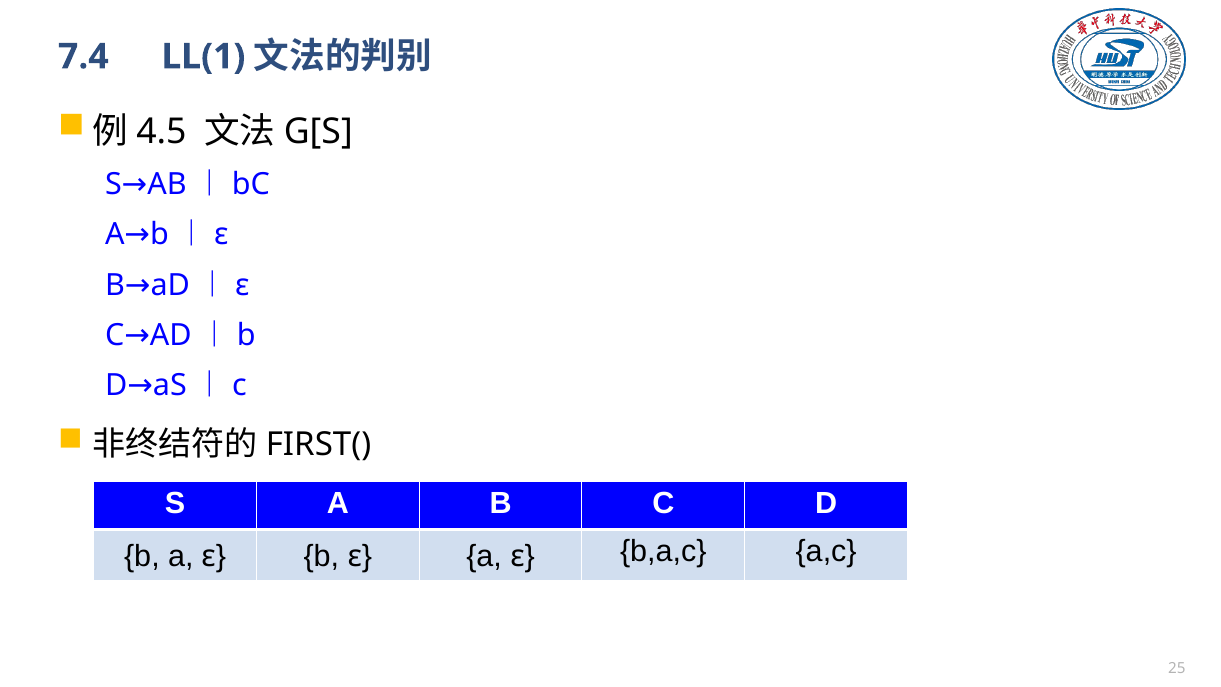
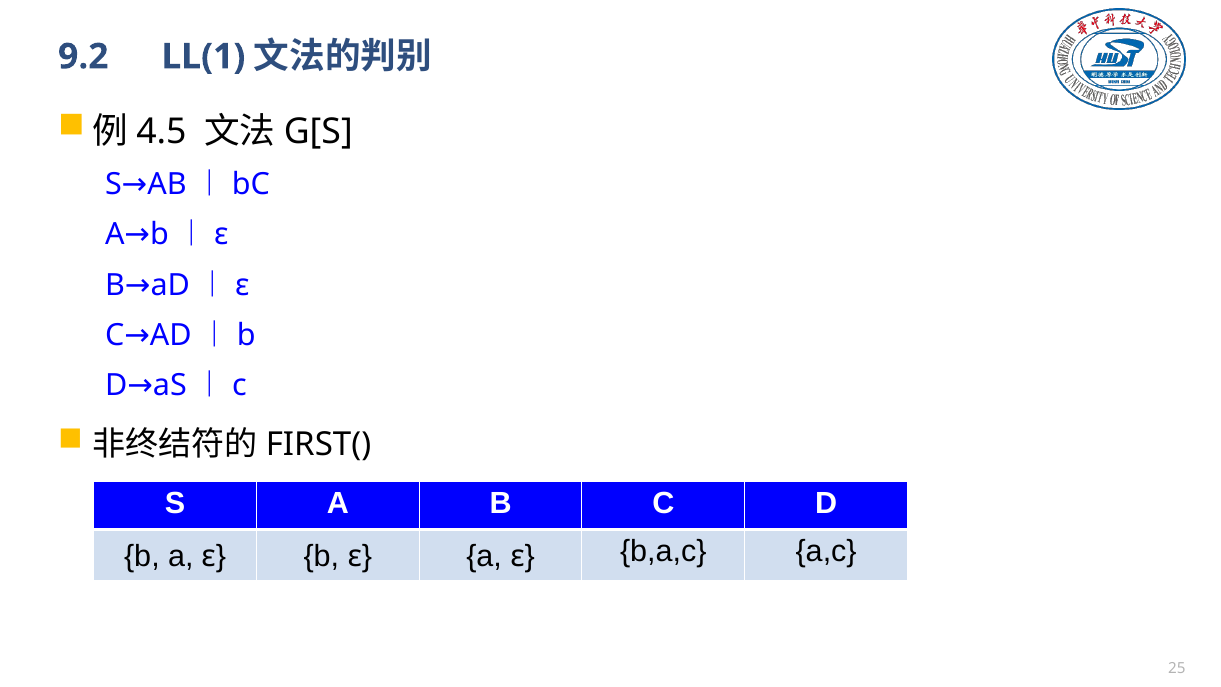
7.4: 7.4 -> 9.2 (83, 57)
